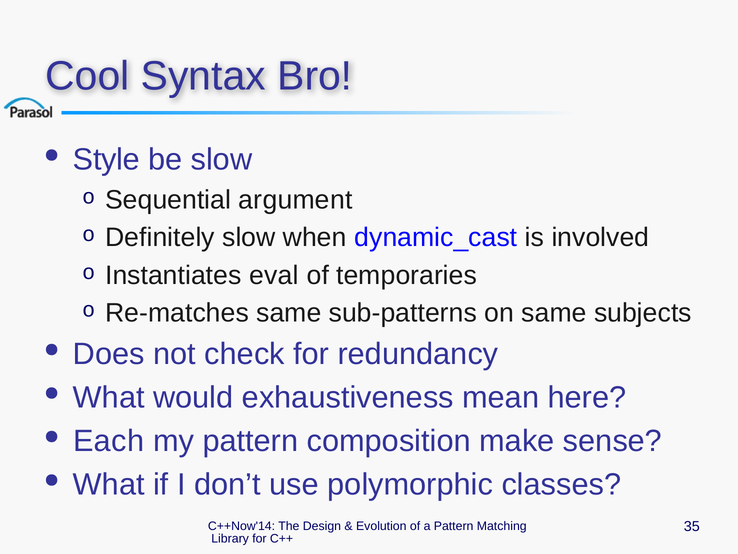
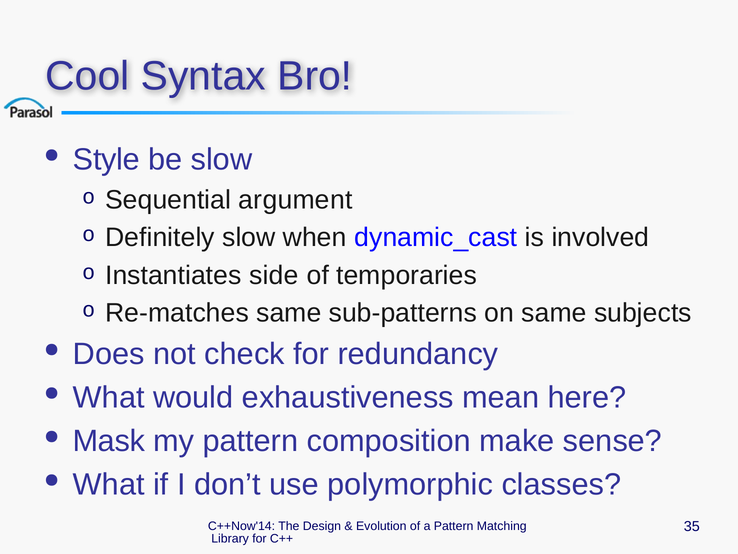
eval: eval -> side (274, 275)
Each: Each -> Mask (109, 441)
